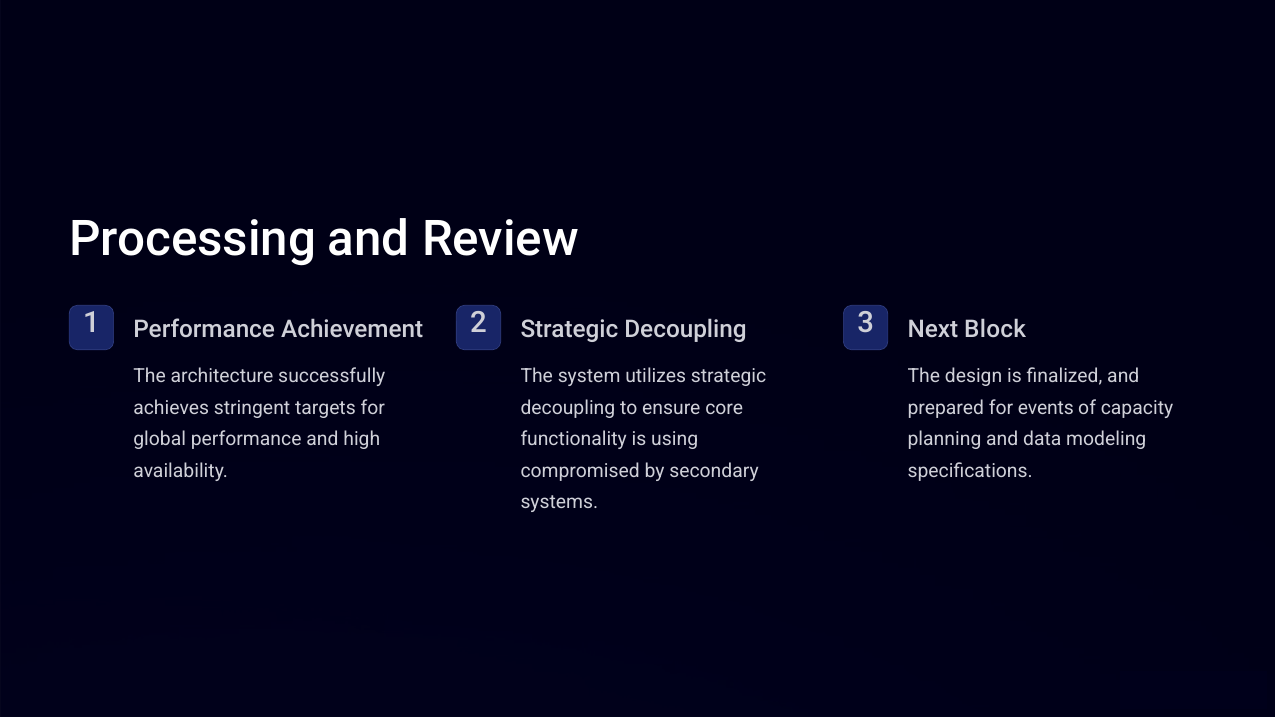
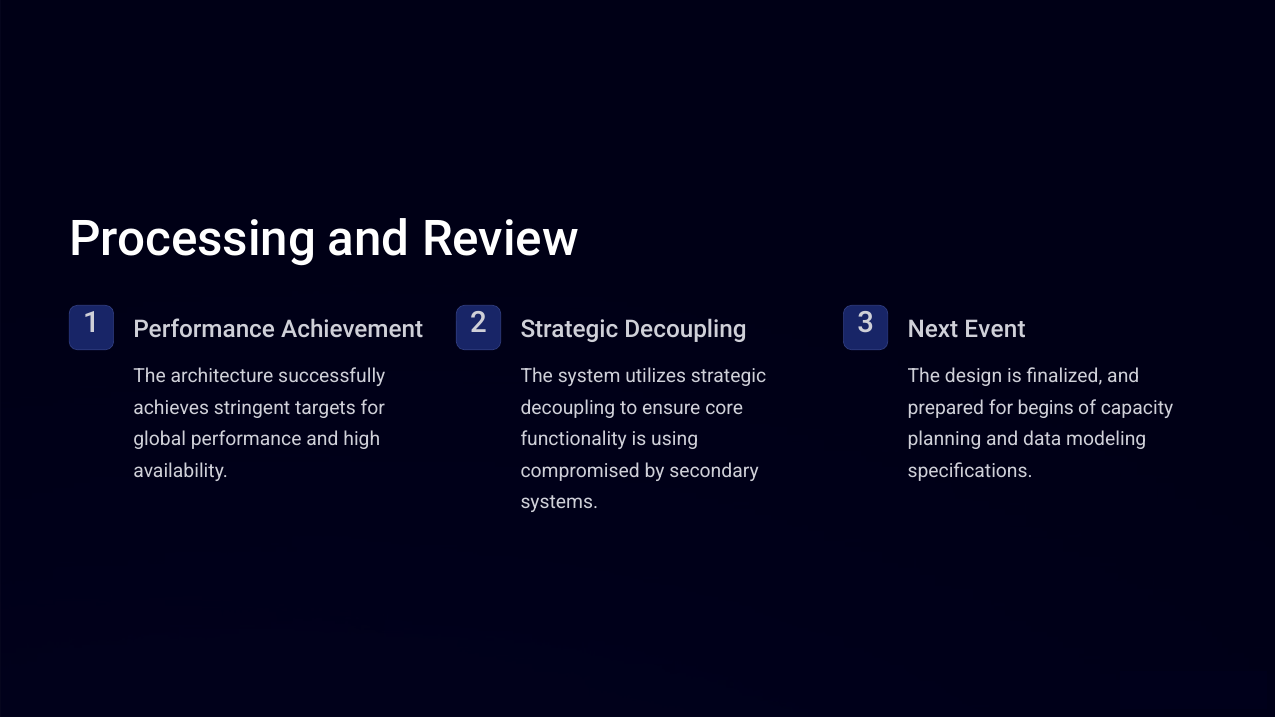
Block: Block -> Event (995, 330)
events: events -> begins (1046, 408)
